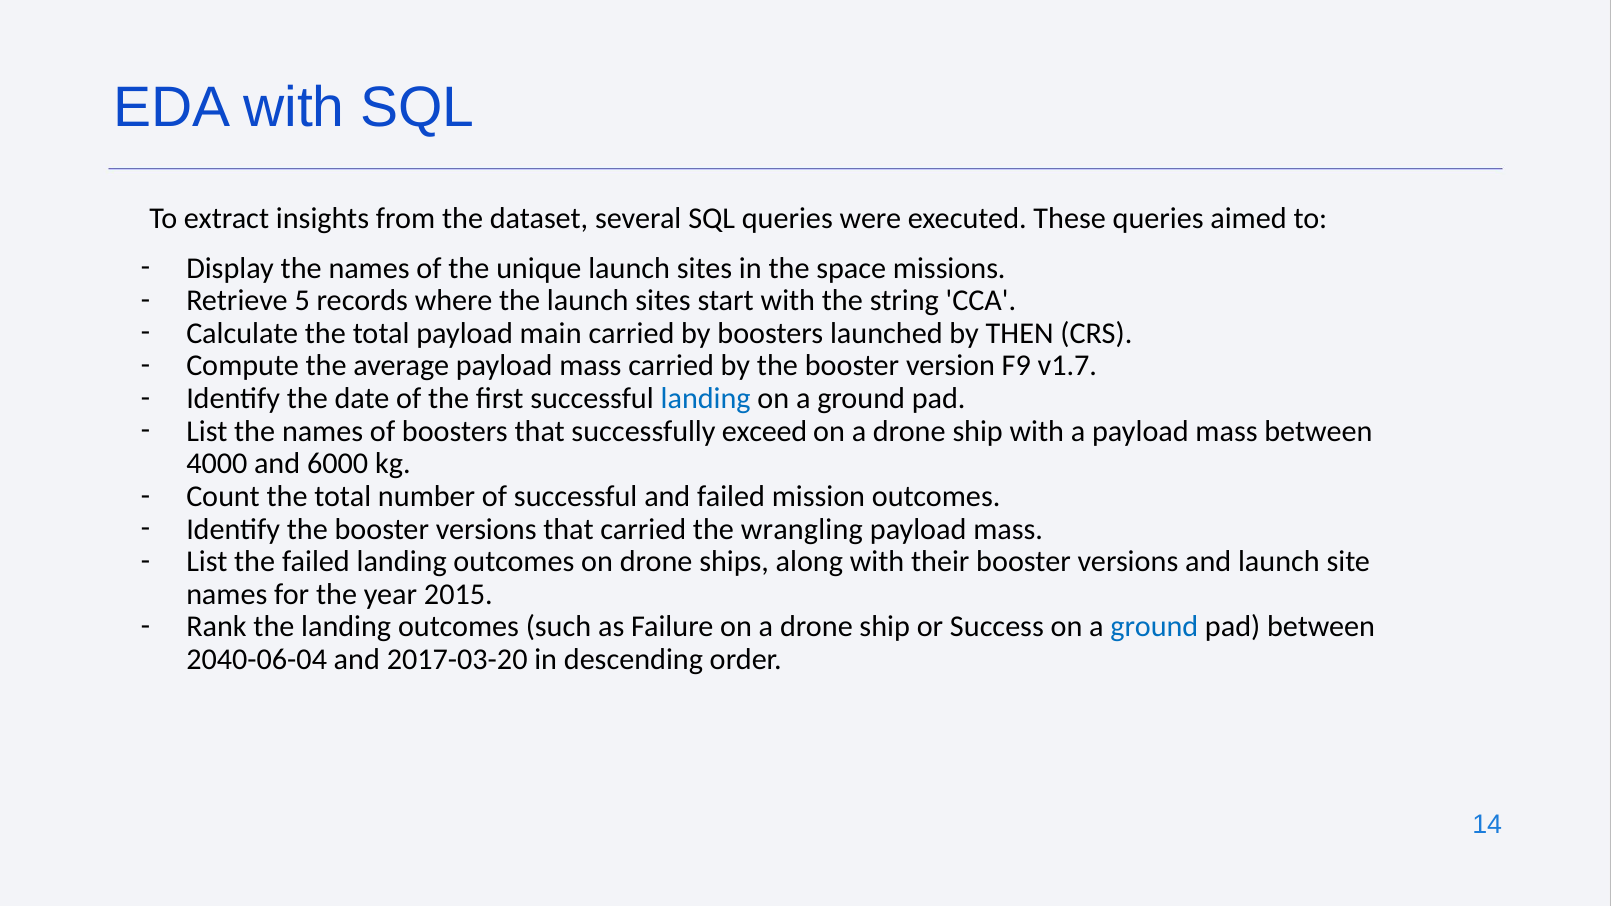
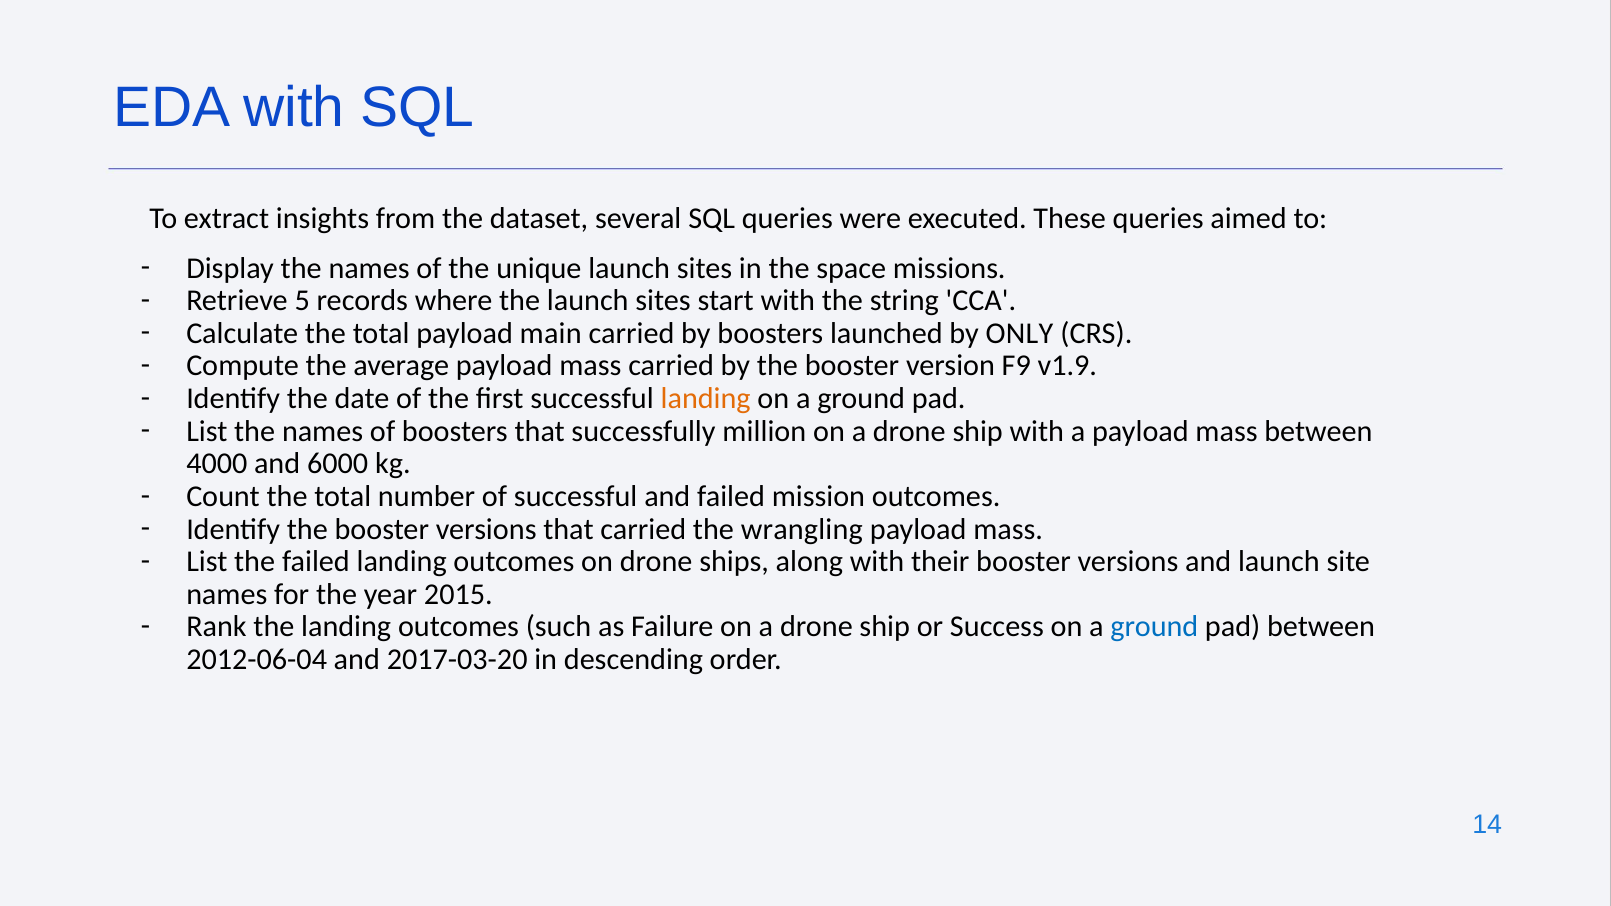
THEN: THEN -> ONLY (1019, 333)
v1.7: v1.7 -> v1.9 (1067, 366)
landing colour: blue -> orange (706, 399)
exceed: exceed -> million (764, 431)
2040-06-04: 2040-06-04 -> 2012-06-04 (257, 660)
